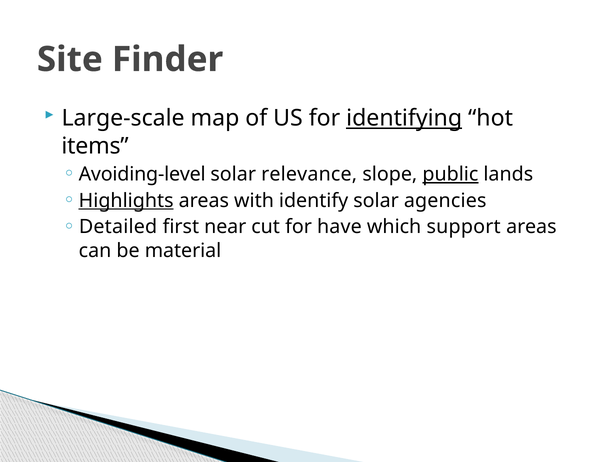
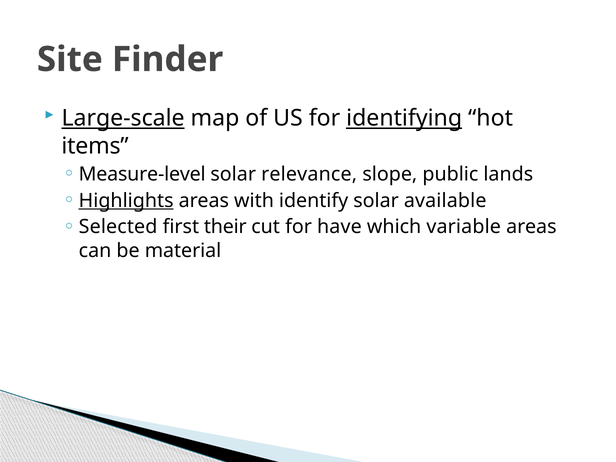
Large-scale underline: none -> present (123, 118)
Avoiding-level: Avoiding-level -> Measure-level (142, 174)
public underline: present -> none (450, 174)
agencies: agencies -> available (445, 201)
Detailed: Detailed -> Selected (118, 227)
near: near -> their (225, 227)
support: support -> variable (464, 227)
